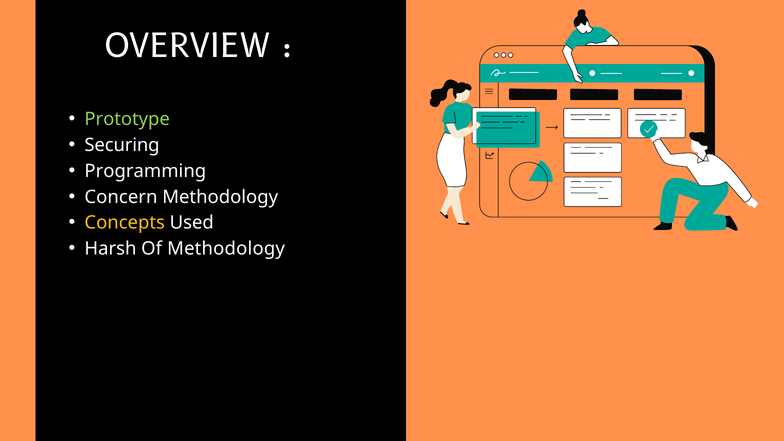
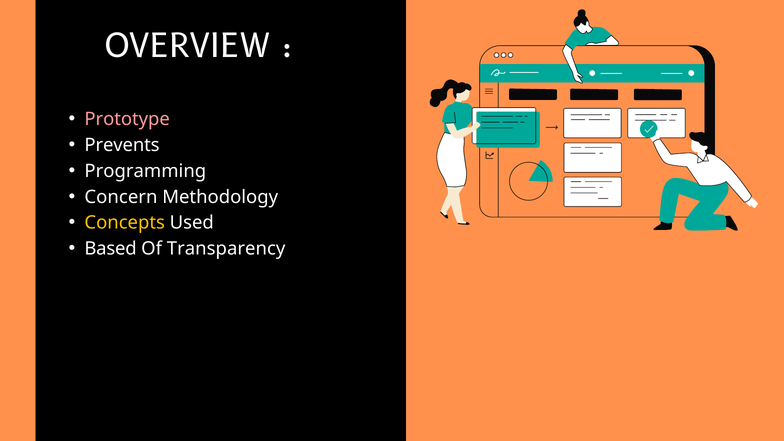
Prototype colour: light green -> pink (127, 119)
Securing: Securing -> Prevents (122, 145)
Harsh: Harsh -> Based (111, 249)
Of Methodology: Methodology -> Transparency (226, 249)
